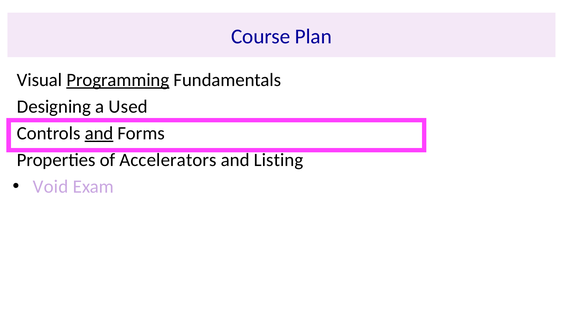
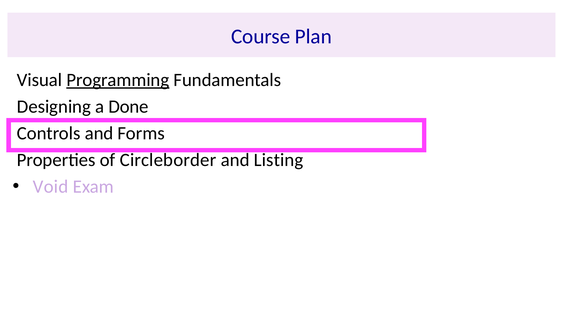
Used: Used -> Done (128, 106)
and underline: present -> none (99, 133)
Accelerators: Accelerators -> Circleborder (168, 160)
